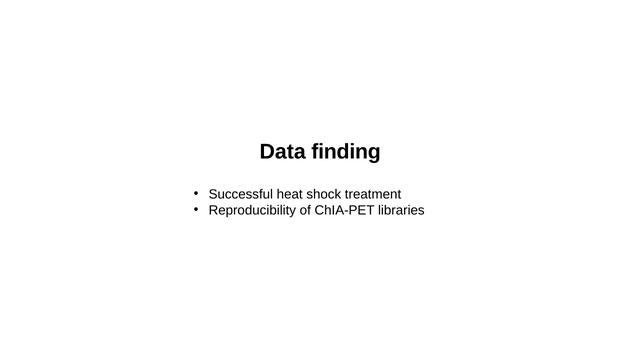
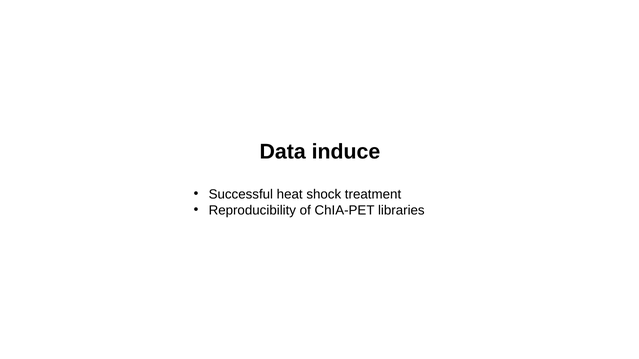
finding: finding -> induce (346, 152)
